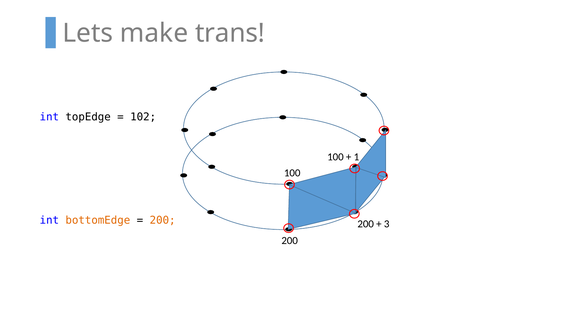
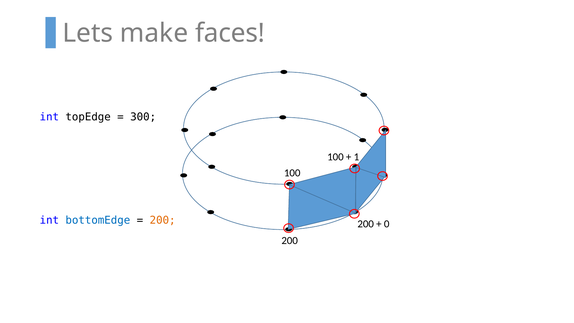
trans: trans -> faces (230, 33)
102: 102 -> 300 (143, 117)
bottomEdge colour: orange -> blue (98, 220)
3: 3 -> 0 (387, 224)
